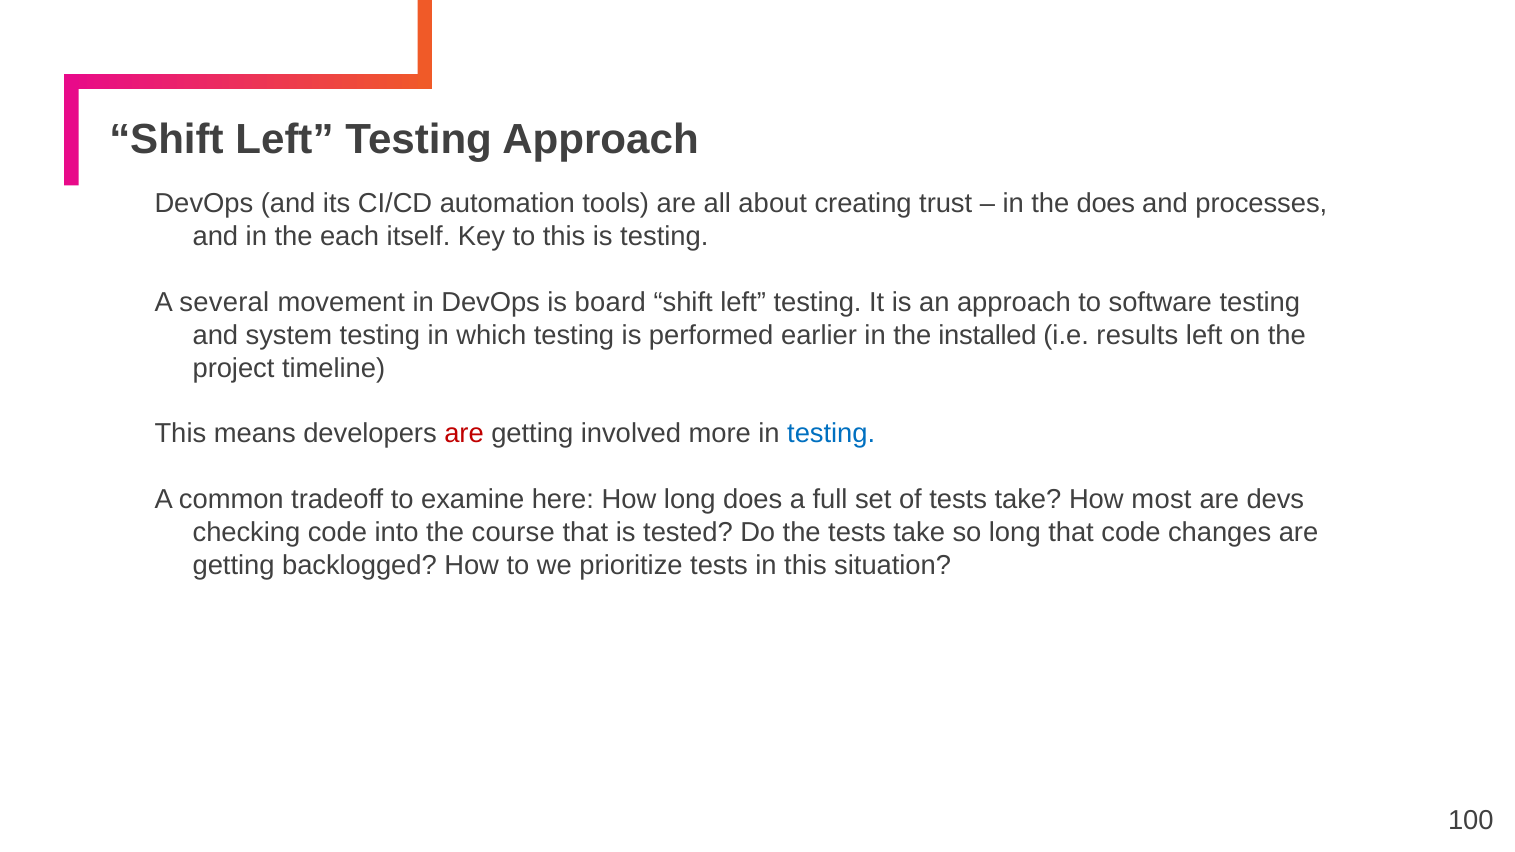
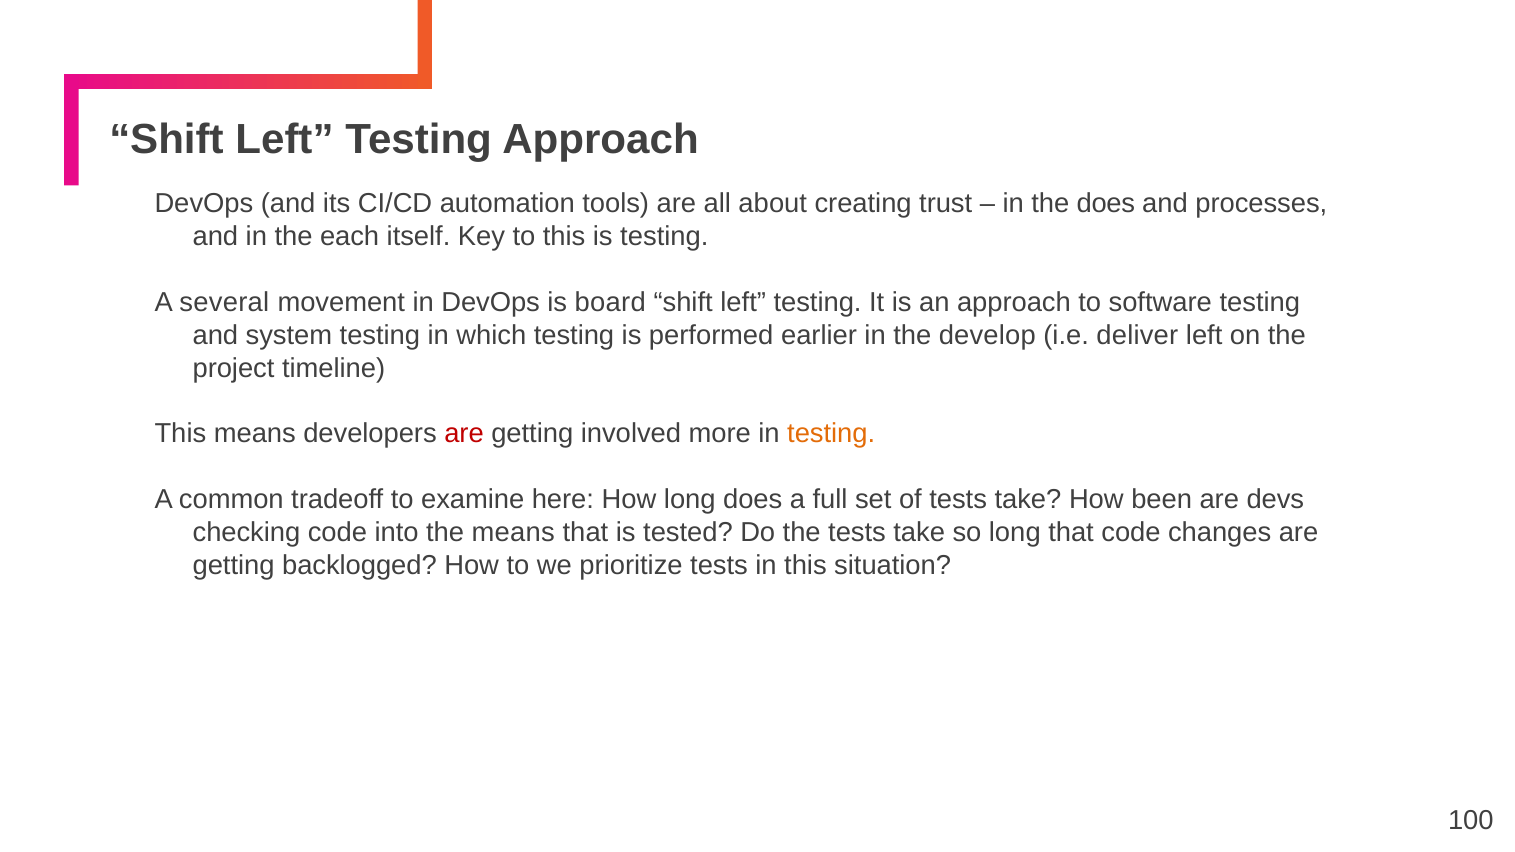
installed: installed -> develop (987, 335)
results: results -> deliver (1137, 335)
testing colour: blue -> orange (831, 434)
most: most -> been (1162, 500)
the course: course -> means (513, 533)
